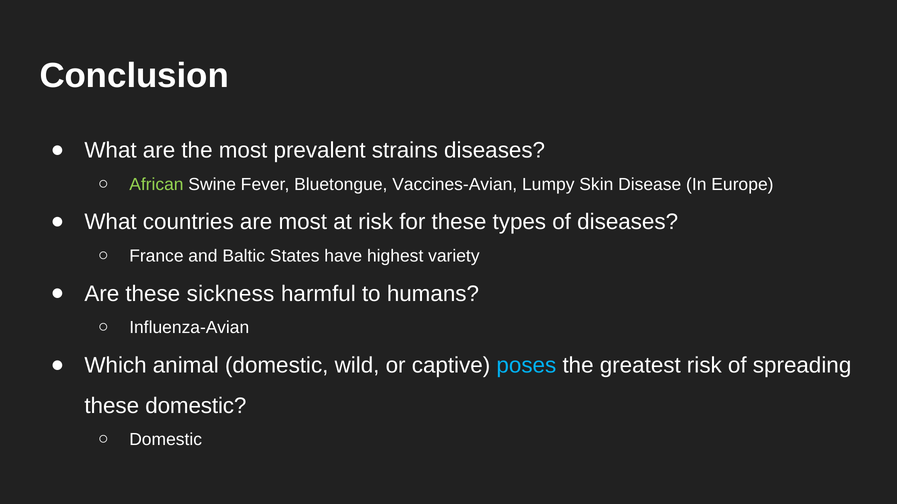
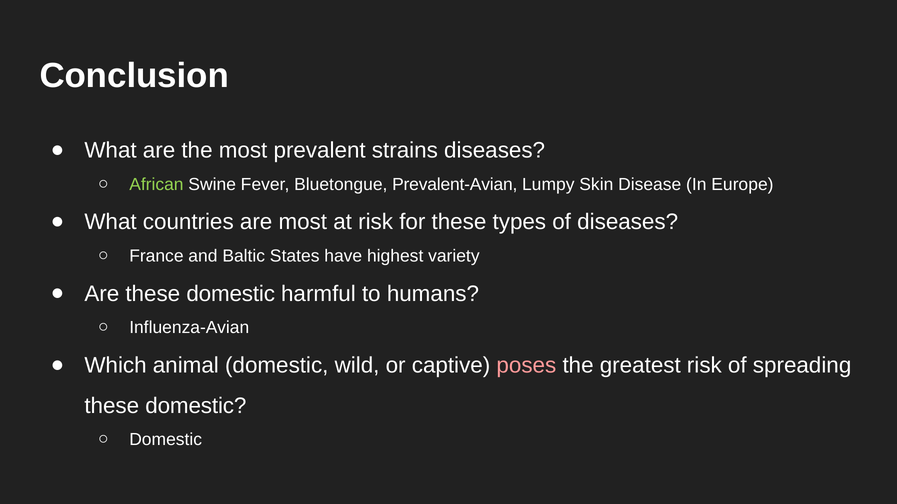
Vaccines-Avian: Vaccines-Avian -> Prevalent-Avian (455, 185)
Are these sickness: sickness -> domestic (231, 294)
poses colour: light blue -> pink (526, 366)
